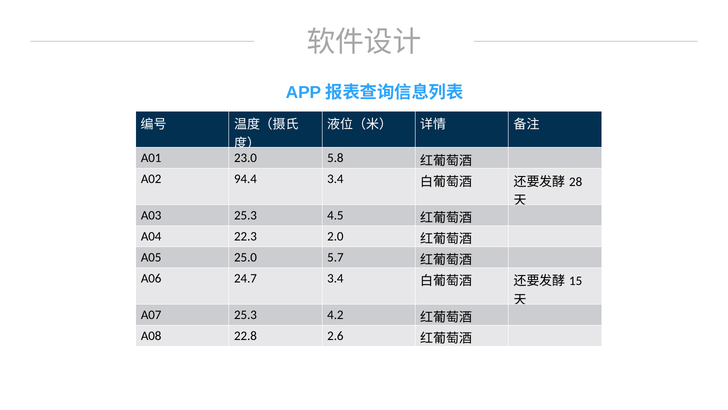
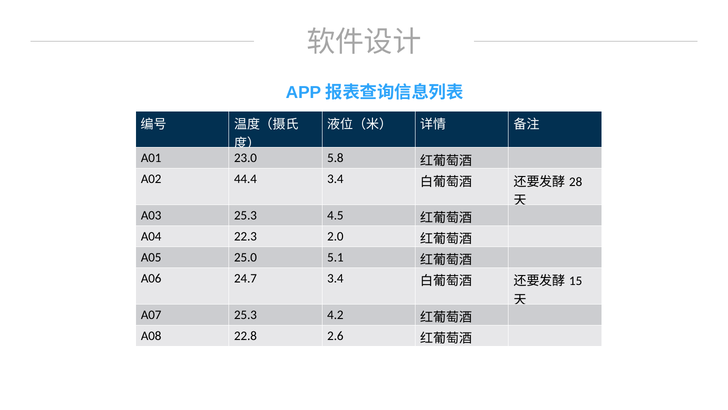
94.4: 94.4 -> 44.4 (245, 179)
5.7: 5.7 -> 5.1 (335, 257)
